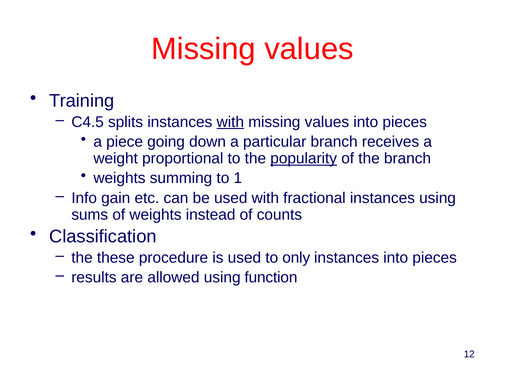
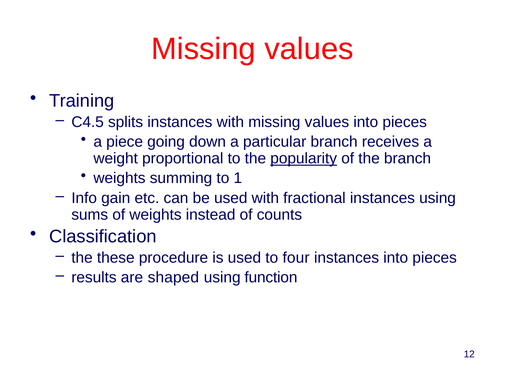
with underline: present -> none (230, 122)
only: only -> four (296, 258)
allowed: allowed -> shaped (173, 277)
